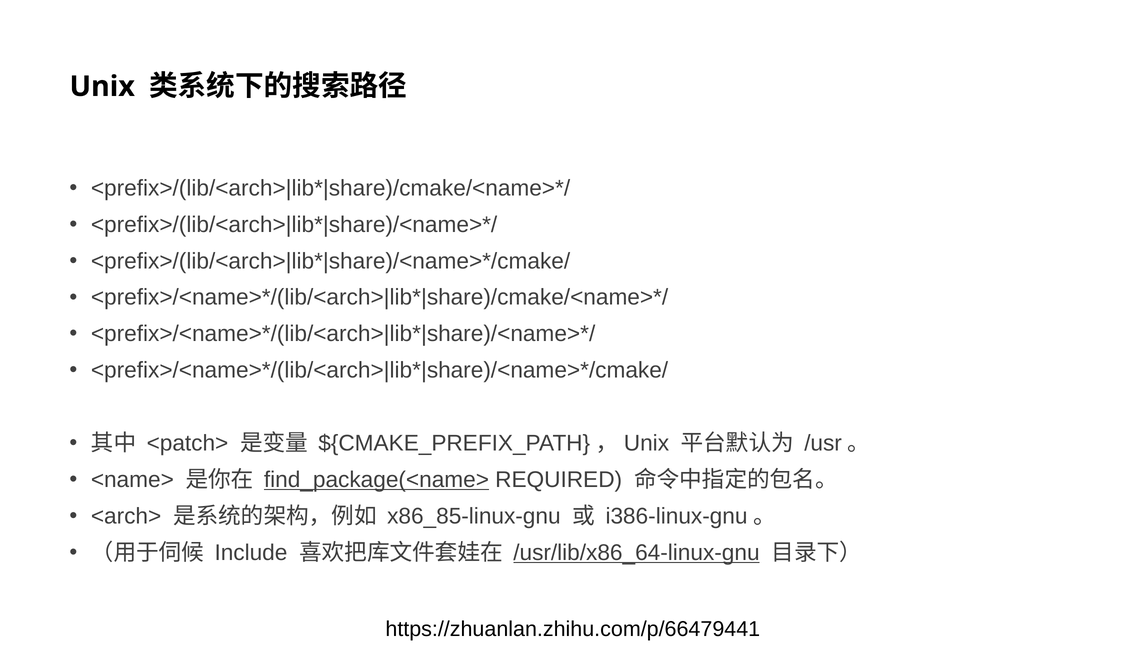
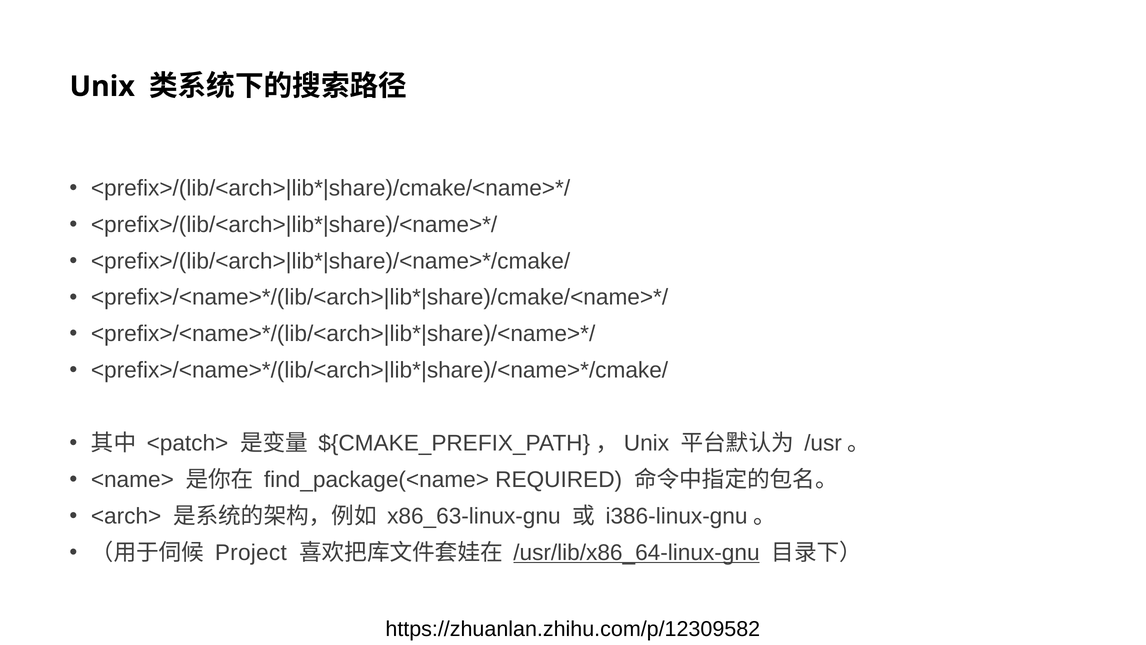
find_package(<name> underline: present -> none (376, 480)
x86_85-linux-gnu: x86_85-linux-gnu -> x86_63-linux-gnu (474, 516)
Include: Include -> Project (251, 552)
https://zhuanlan.zhihu.com/p/66479441: https://zhuanlan.zhihu.com/p/66479441 -> https://zhuanlan.zhihu.com/p/12309582 (573, 629)
